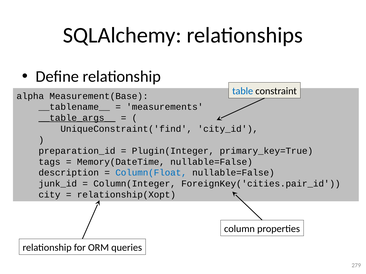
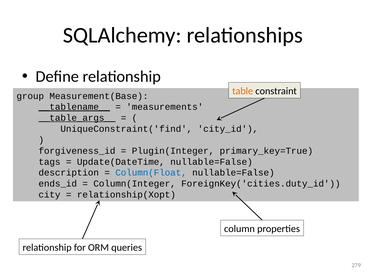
table colour: blue -> orange (243, 91)
alpha: alpha -> group (30, 96)
__tablename__ underline: none -> present (74, 107)
preparation_id: preparation_id -> forgiveness_id (77, 151)
Memory(DateTime: Memory(DateTime -> Update(DateTime (121, 162)
junk_id: junk_id -> ends_id (58, 184)
ForeignKey('cities.pair_id: ForeignKey('cities.pair_id -> ForeignKey('cities.duty_id (261, 184)
